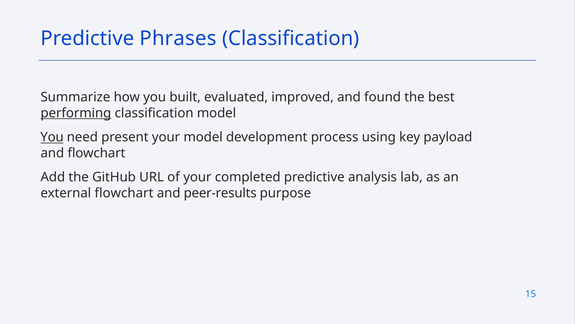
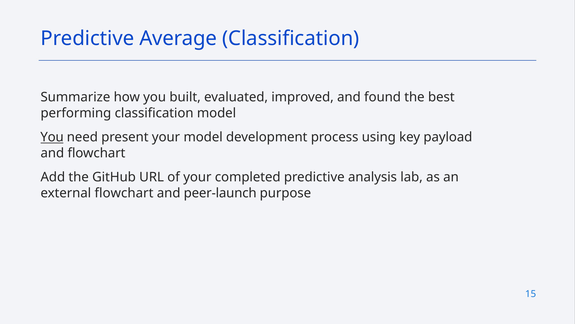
Phrases: Phrases -> Average (178, 38)
performing underline: present -> none (76, 113)
peer-results: peer-results -> peer-launch (220, 193)
